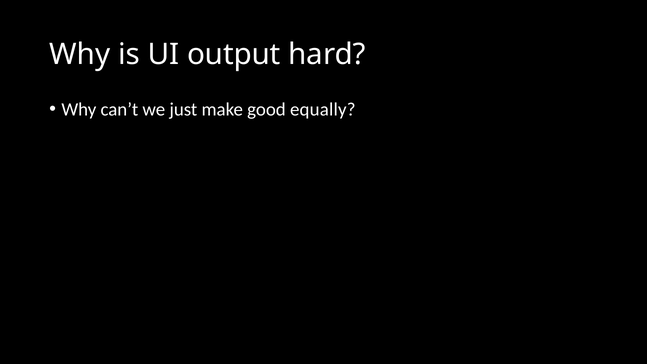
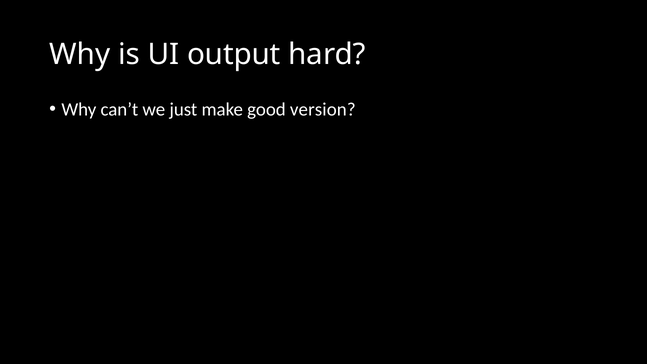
equally: equally -> version (323, 109)
